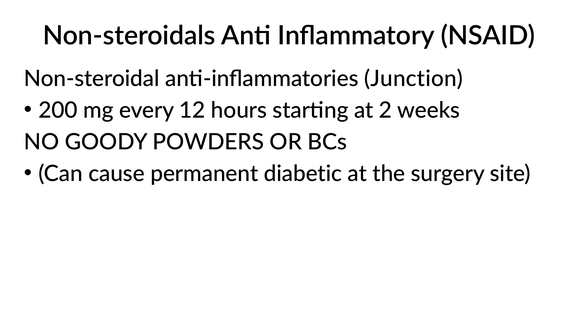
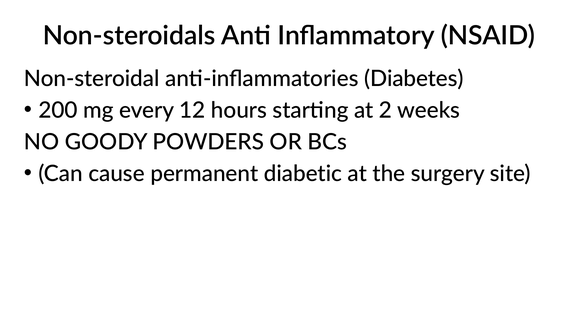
Junction: Junction -> Diabetes (414, 79)
